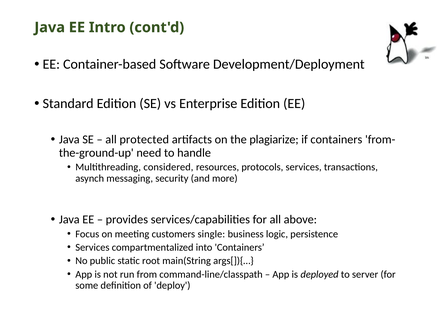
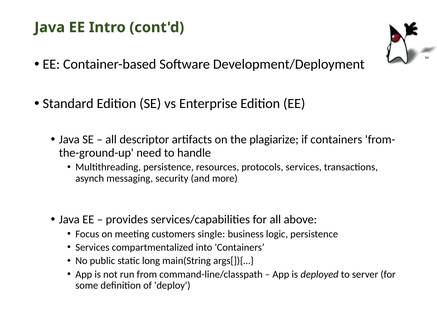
protected: protected -> descriptor (144, 139)
Multithreading considered: considered -> persistence (168, 167)
root: root -> long (151, 261)
